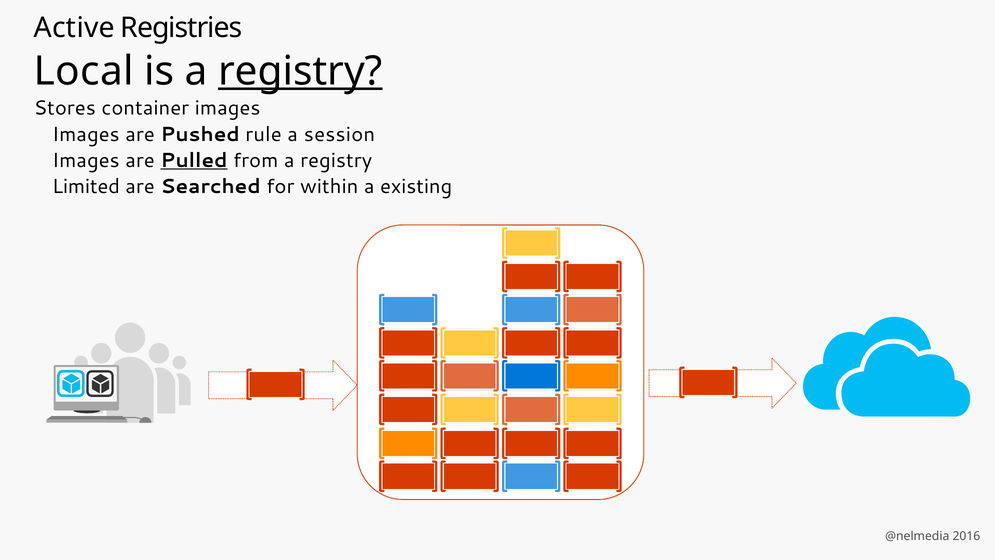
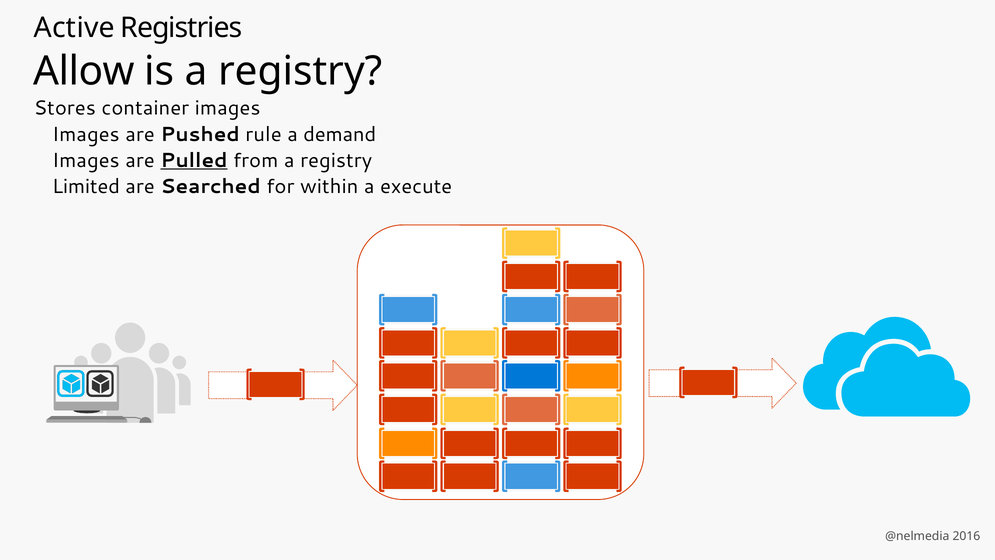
Local: Local -> Allow (84, 71)
registry underline: present -> none (300, 71)
session: session -> demand (340, 134)
existing: existing -> execute (416, 186)
